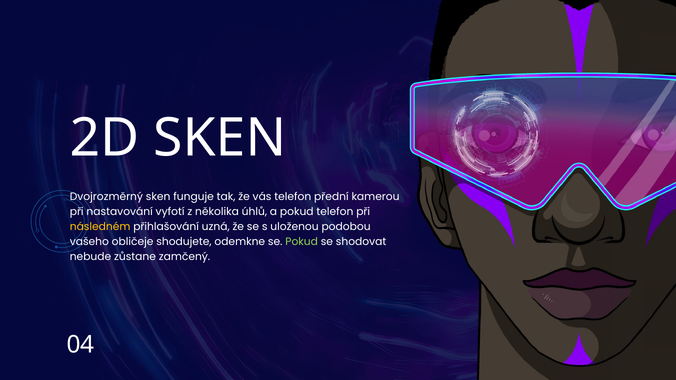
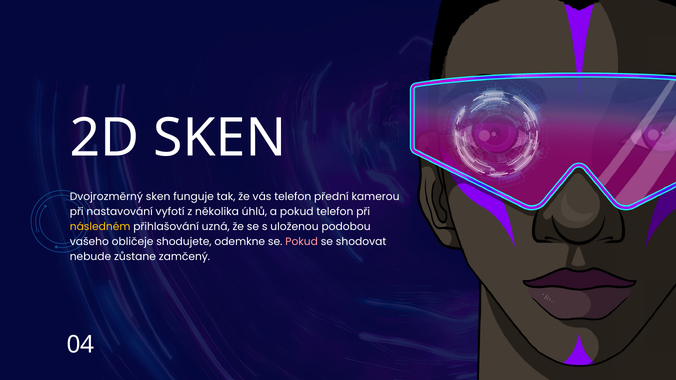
Pokud colour: light green -> pink (302, 242)
